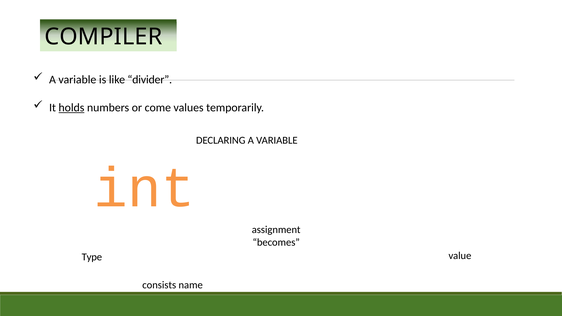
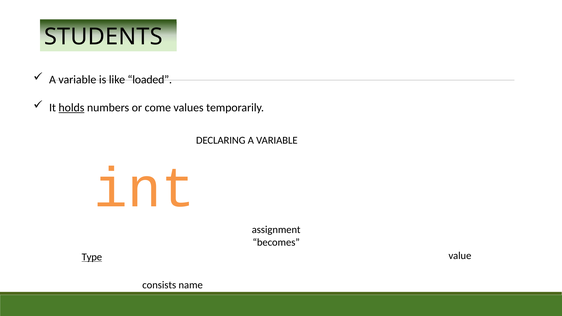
COMPILER: COMPILER -> STUDENTS (103, 37)
divider: divider -> loaded (150, 80)
Type underline: none -> present (92, 257)
